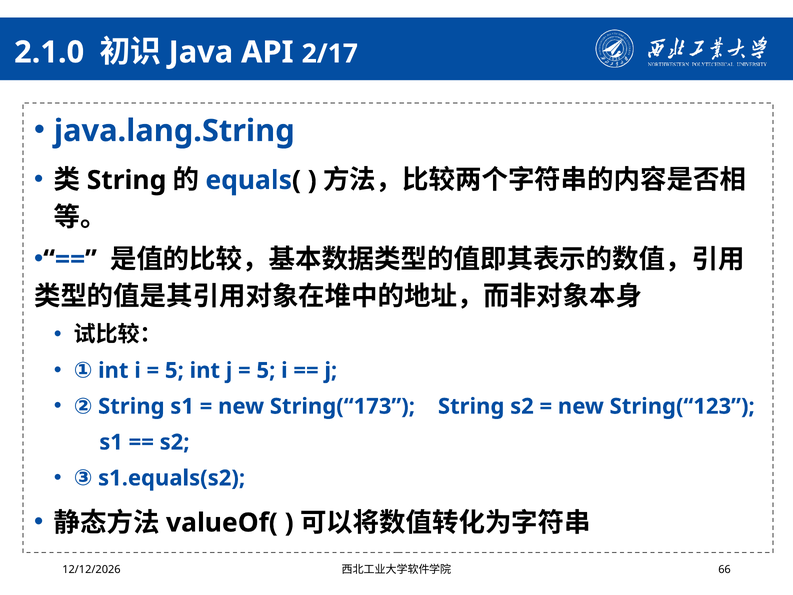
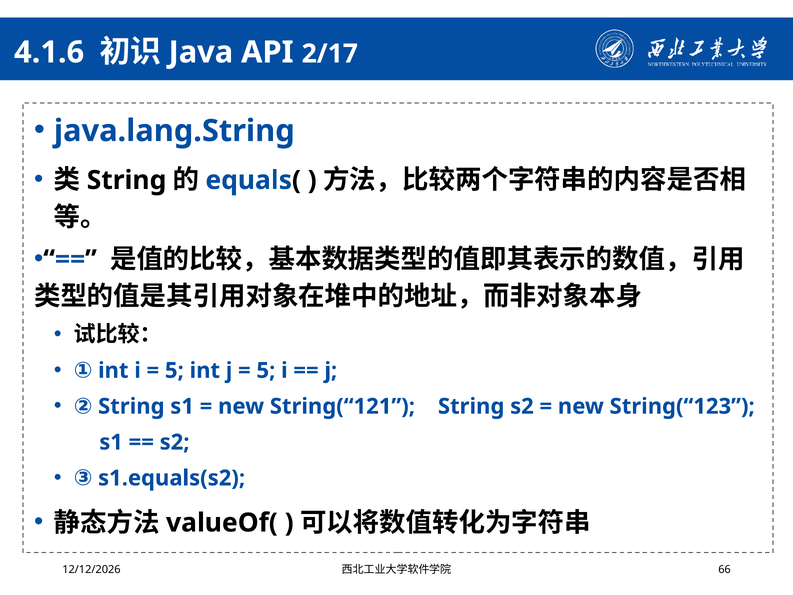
2.1.0: 2.1.0 -> 4.1.6 (49, 52)
String(“173: String(“173 -> String(“121 (342, 406)
